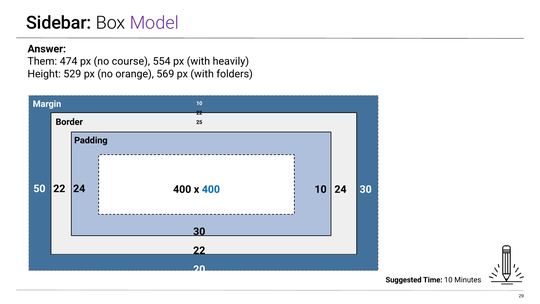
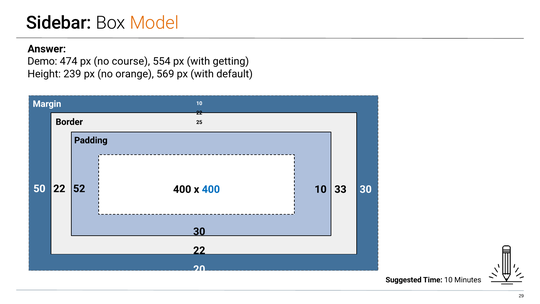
Model colour: purple -> orange (154, 23)
Them: Them -> Demo (42, 61)
heavily: heavily -> getting (231, 61)
529: 529 -> 239 (72, 74)
folders: folders -> default (235, 74)
22 24: 24 -> 52 (79, 189)
10 24: 24 -> 33 (340, 189)
